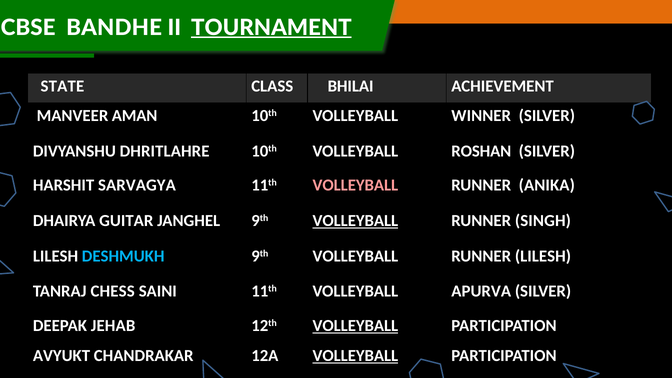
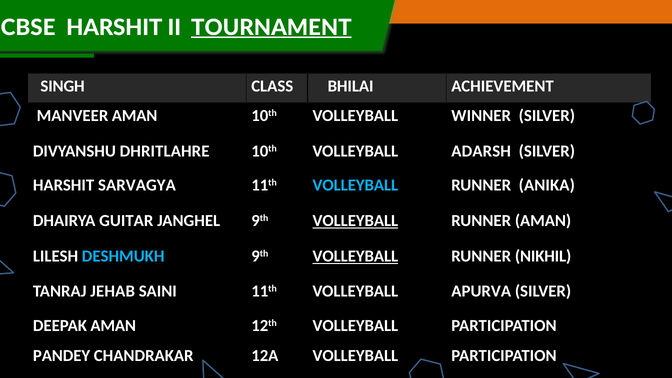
CBSE BANDHE: BANDHE -> HARSHIT (114, 28)
STATE: STATE -> SINGH (63, 86)
ROSHAN: ROSHAN -> ADARSH (481, 151)
VOLLEYBALL colour: pink -> light blue (355, 185)
RUNNER SINGH: SINGH -> AMAN (543, 221)
VOLLEYBALL underline: none -> present (355, 256)
RUNNER LILESH: LILESH -> NIKHIL (543, 256)
CHESS: CHESS -> JEHAB (113, 291)
DEEPAK JEHAB: JEHAB -> AMAN (113, 326)
VOLLEYBALL underline: present -> none (355, 326)
AVYUKT: AVYUKT -> PANDEY (62, 356)
VOLLEYBALL underline: present -> none (355, 356)
